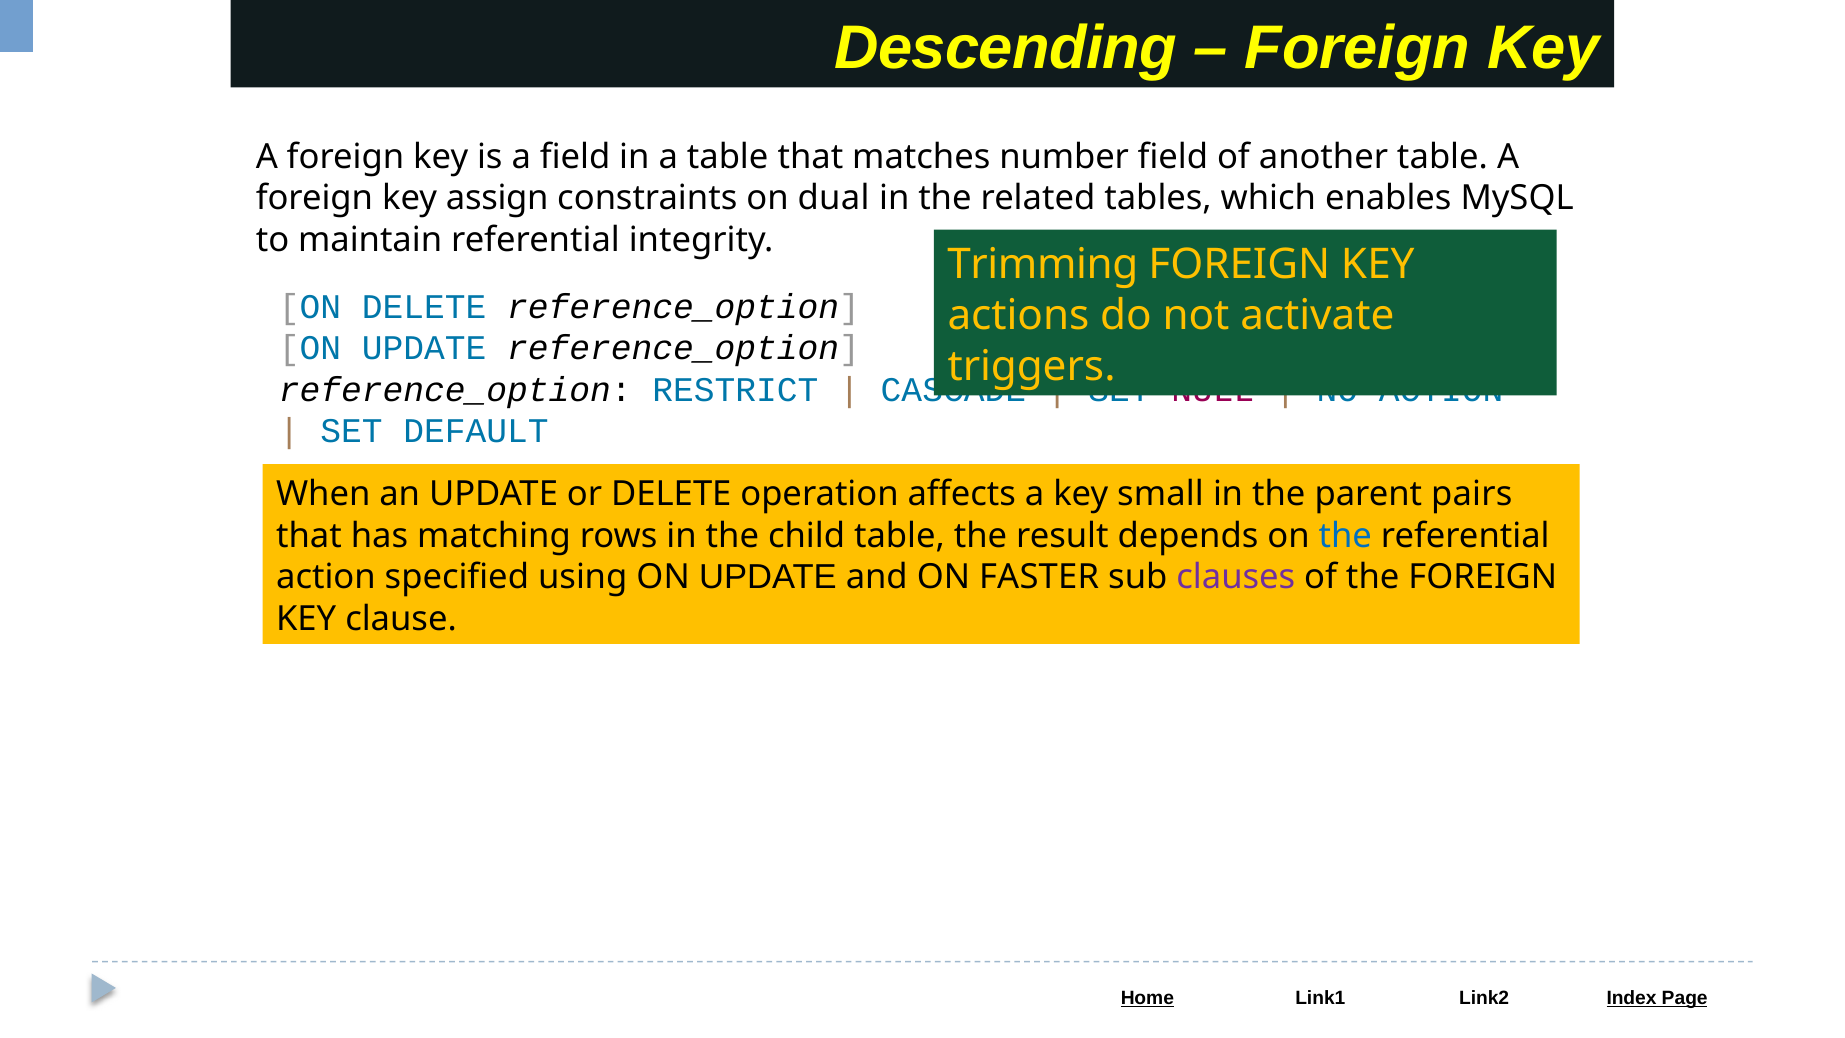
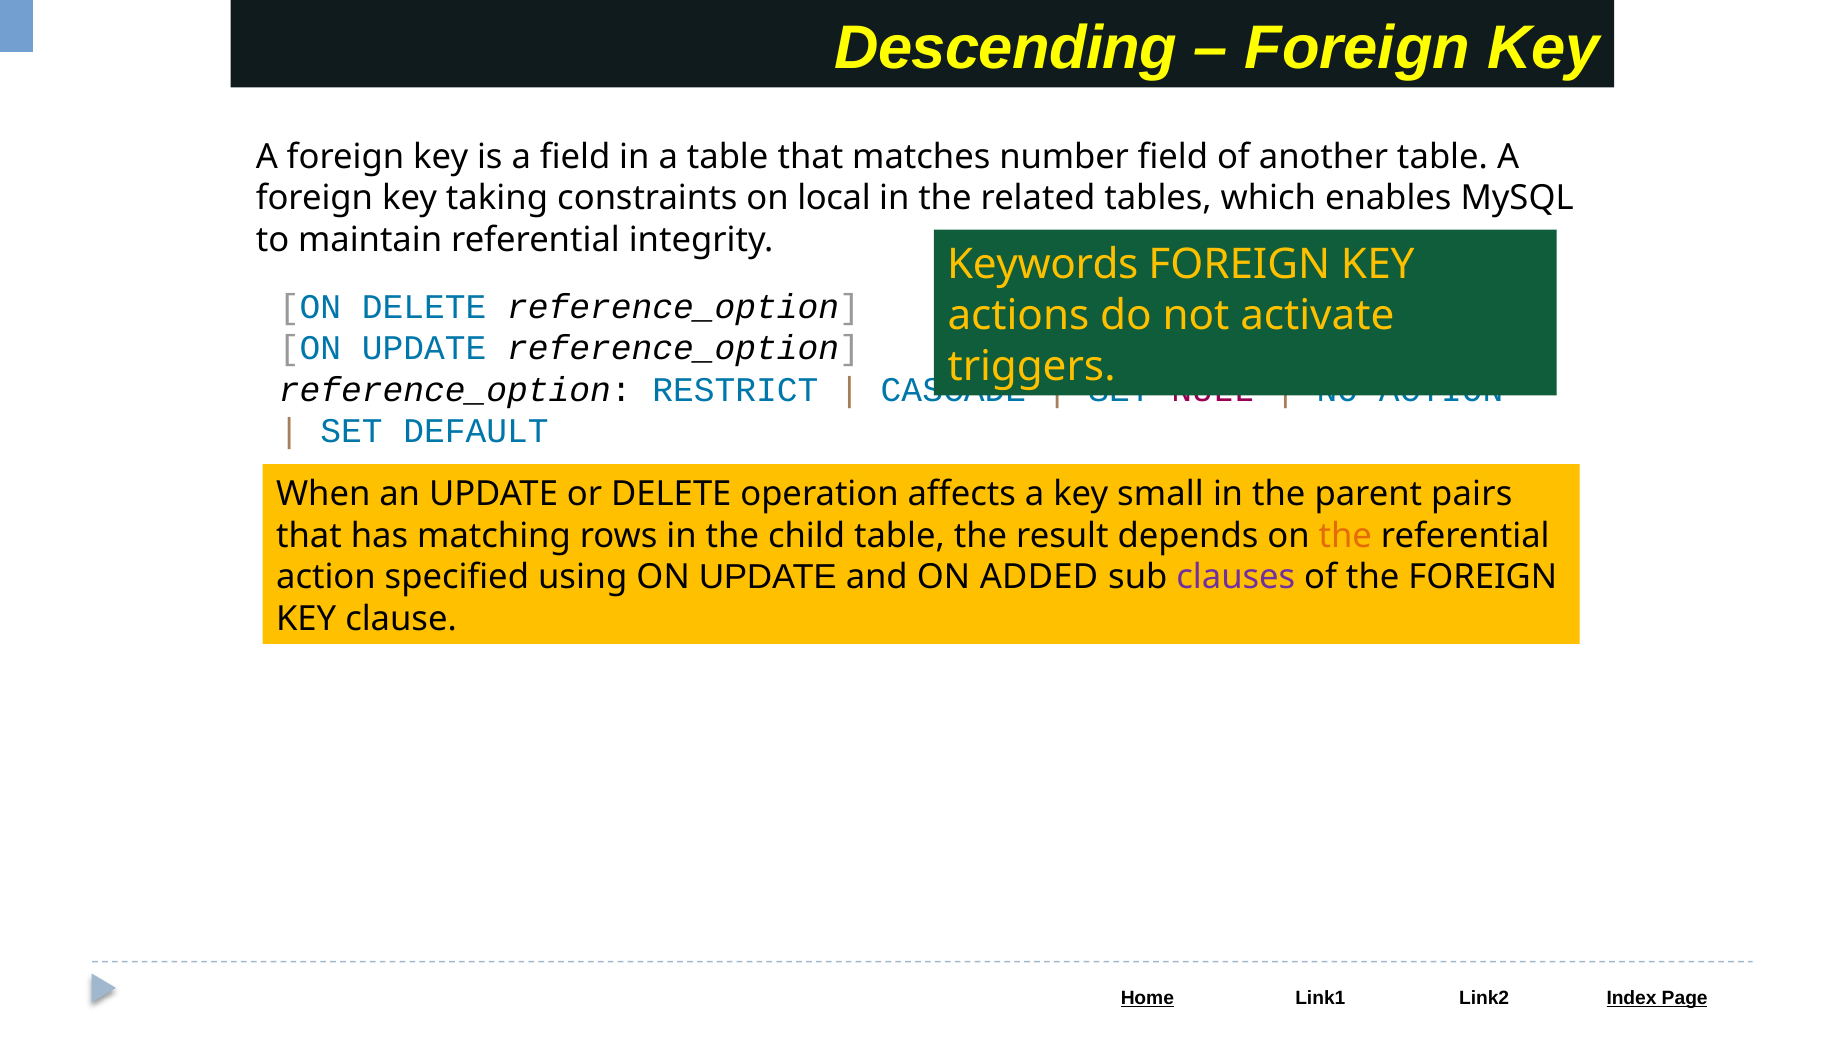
assign: assign -> taking (497, 198)
dual: dual -> local (834, 198)
Trimming: Trimming -> Keywords (1043, 265)
the colour: blue -> orange (1345, 536)
FASTER: FASTER -> ADDED (1039, 577)
